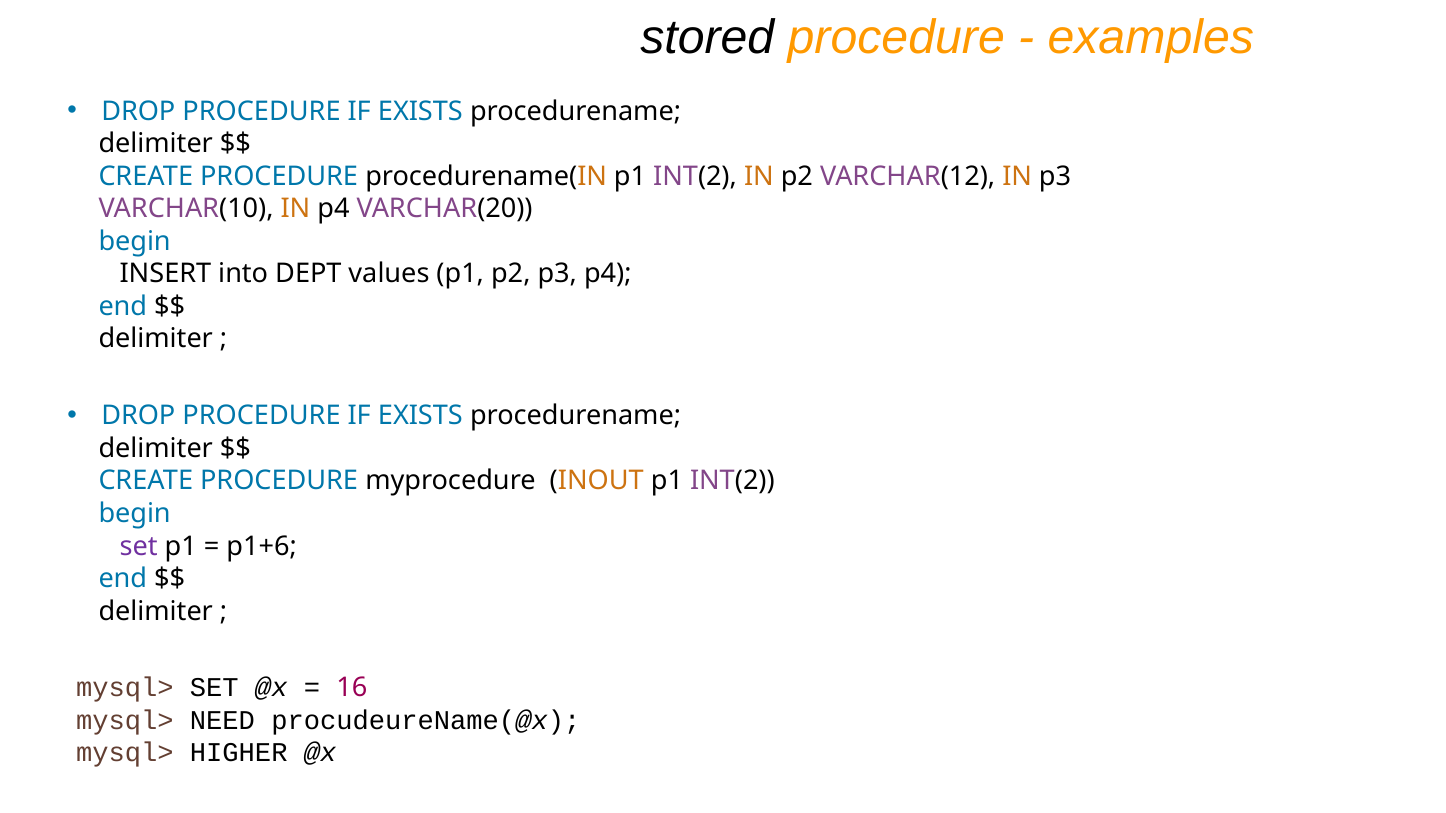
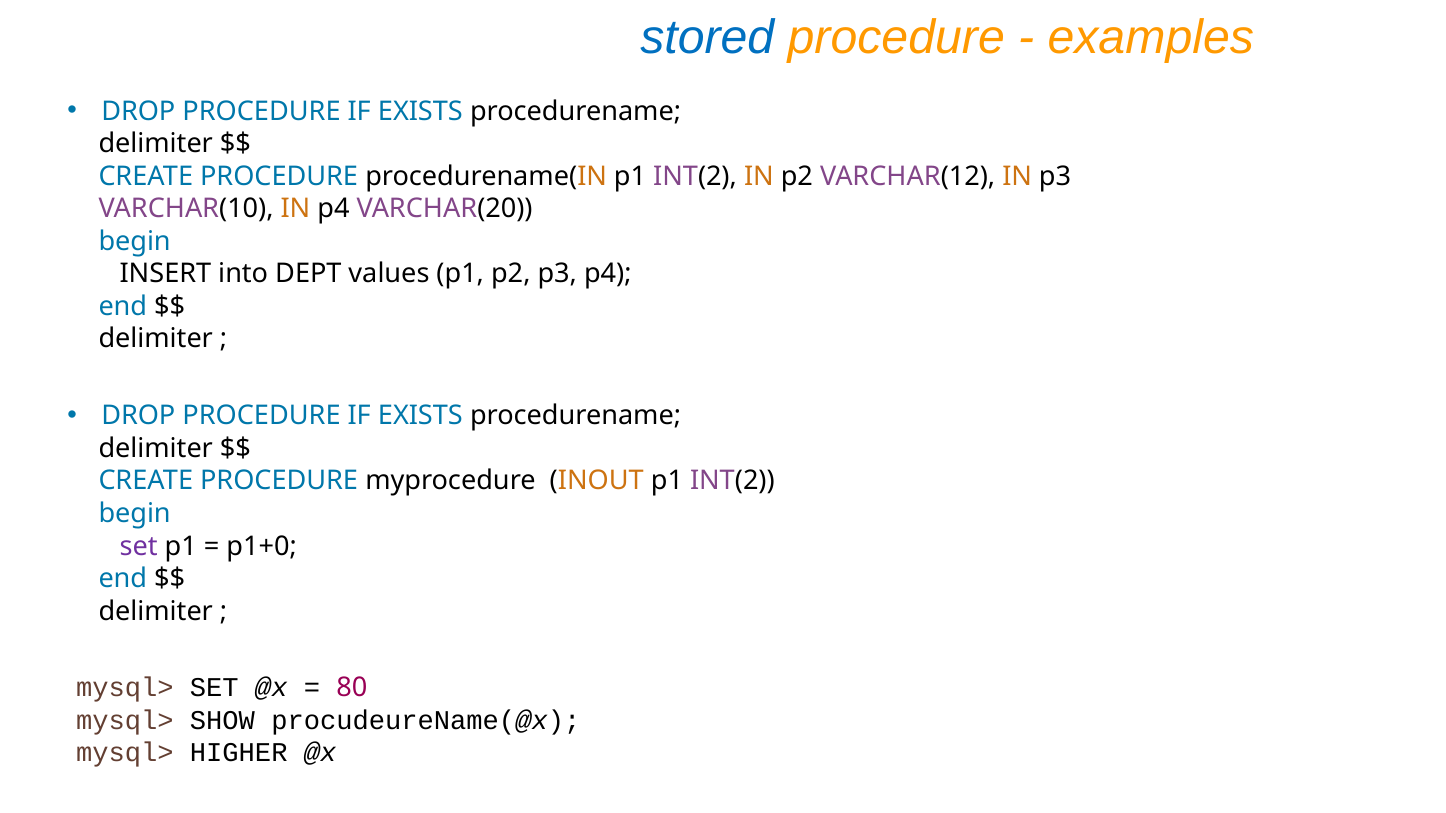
stored colour: black -> blue (707, 38)
p1+6: p1+6 -> p1+0 (262, 546)
16: 16 -> 80 (352, 688)
NEED: NEED -> SHOW (222, 720)
